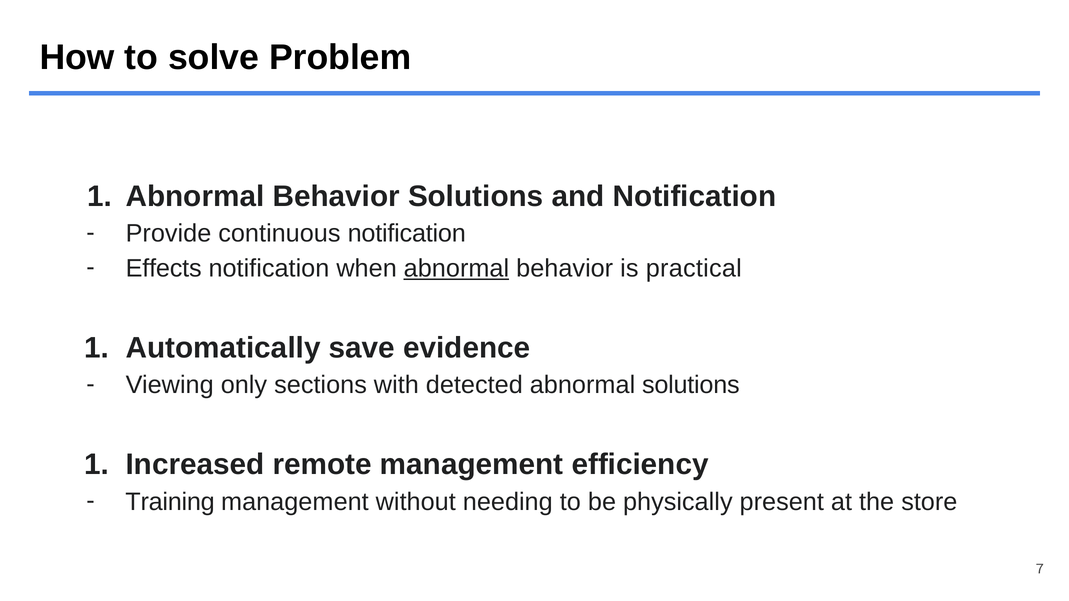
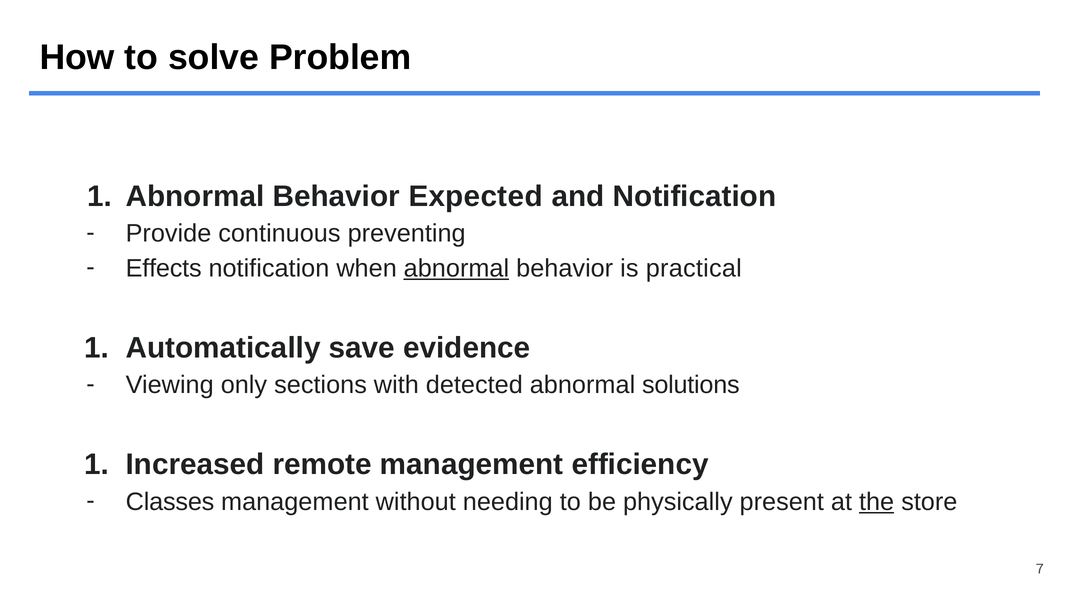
Behavior Solutions: Solutions -> Expected (476, 196)
continuous notification: notification -> preventing (407, 234)
Training: Training -> Classes (170, 502)
the underline: none -> present (877, 502)
